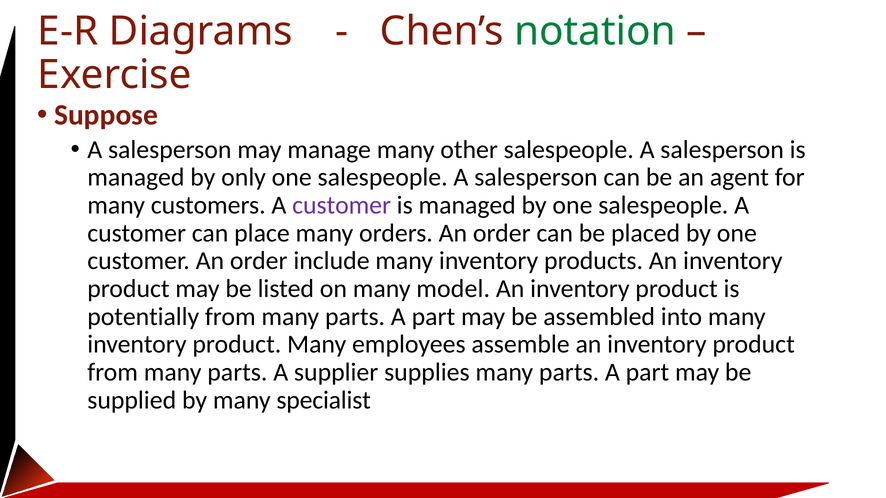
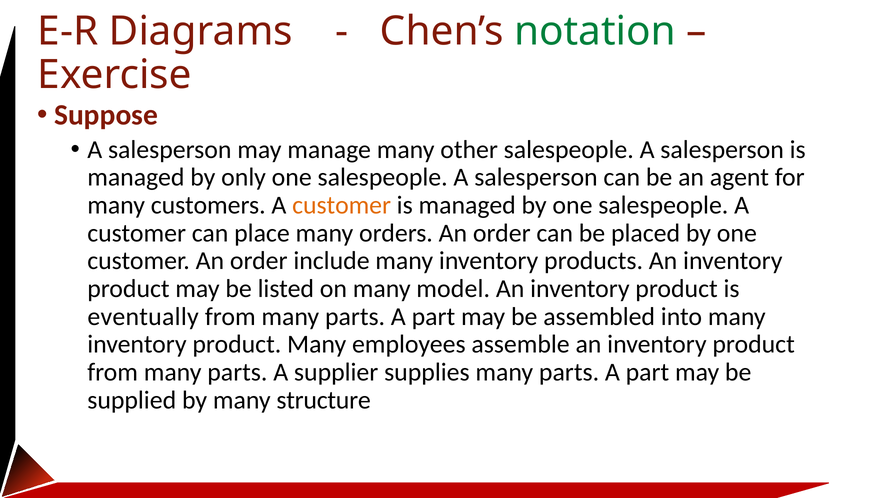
customer colour: purple -> orange (342, 205)
potentially: potentially -> eventually (143, 317)
specialist: specialist -> structure (324, 400)
